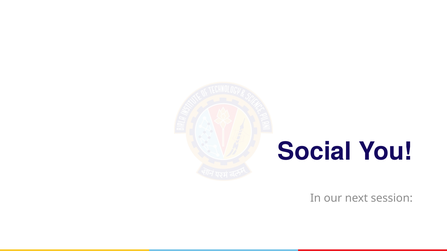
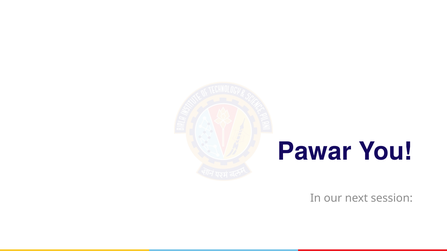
Social: Social -> Pawar (315, 152)
